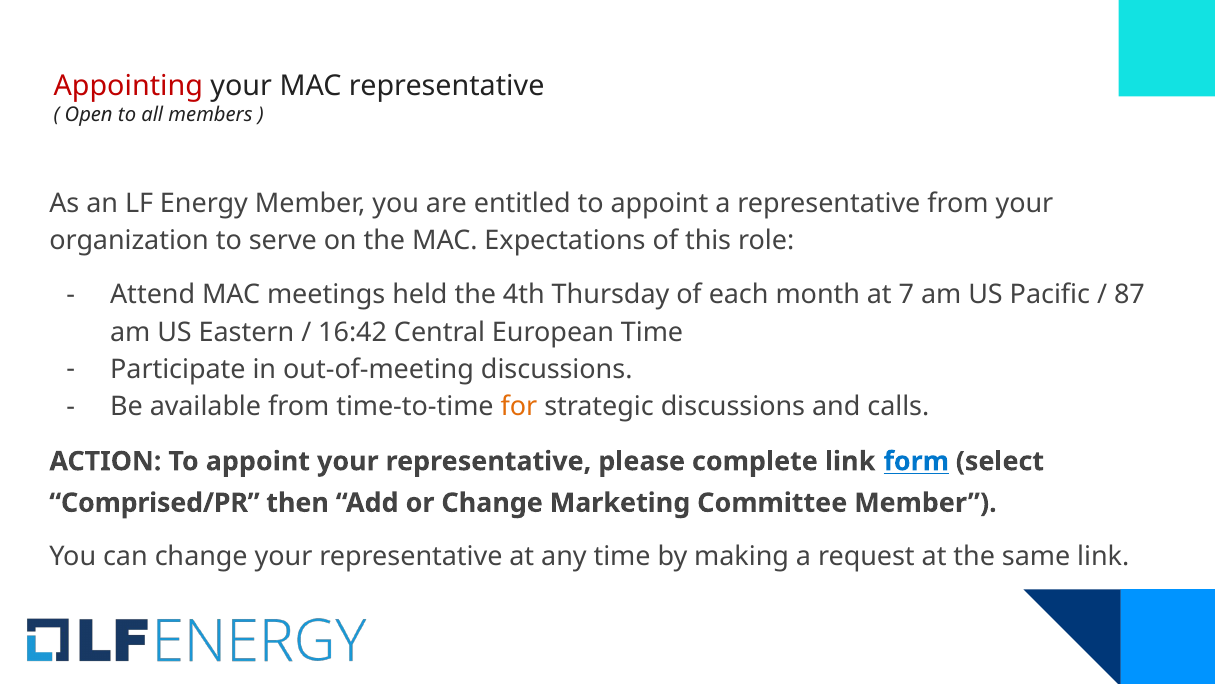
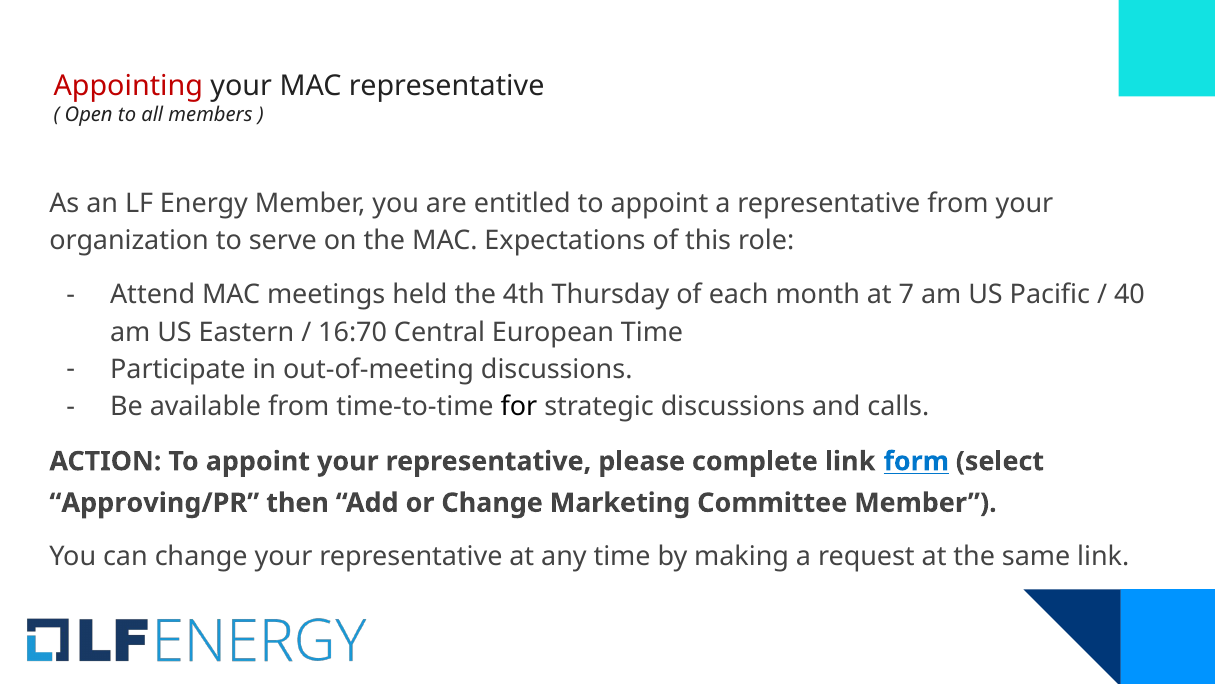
87: 87 -> 40 (1129, 295)
16:42: 16:42 -> 16:70 (353, 332)
for colour: orange -> black (519, 406)
Comprised/PR: Comprised/PR -> Approving/PR (154, 502)
